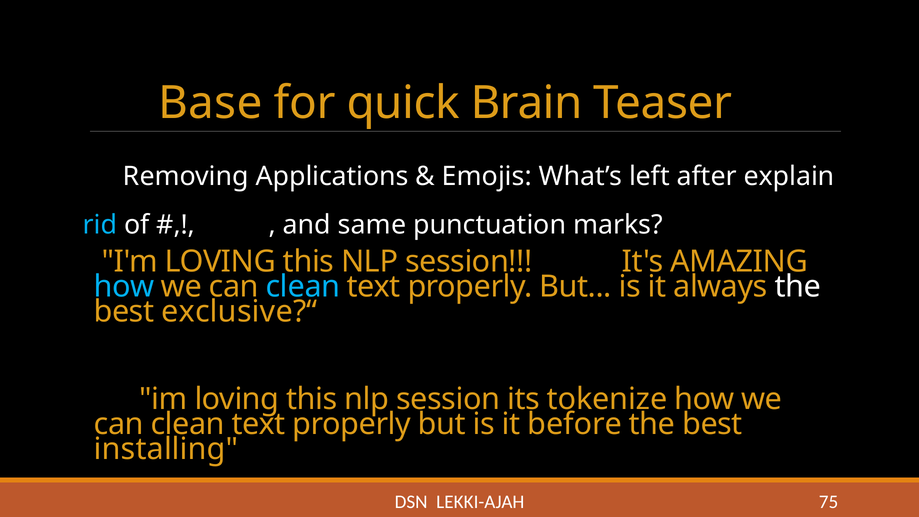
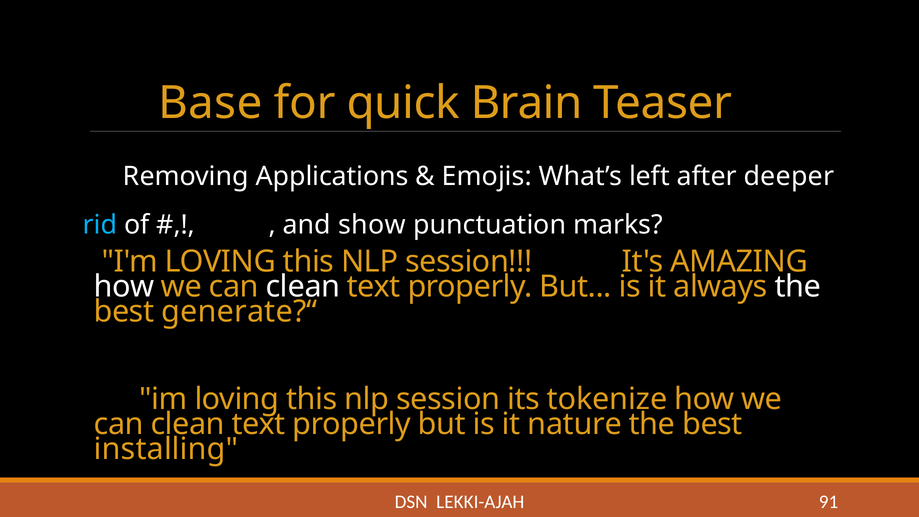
explain: explain -> deeper (789, 177)
same: same -> show (372, 225)
how colour: light blue -> white (124, 287)
clean colour: light blue -> white (303, 287)
exclusive?“: exclusive?“ -> generate?“ (239, 312)
before: before -> nature (575, 424)
75: 75 -> 91 (829, 502)
